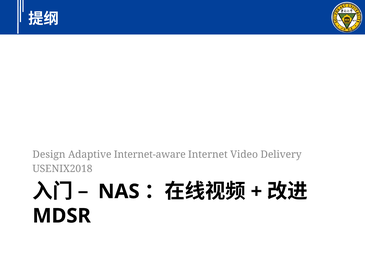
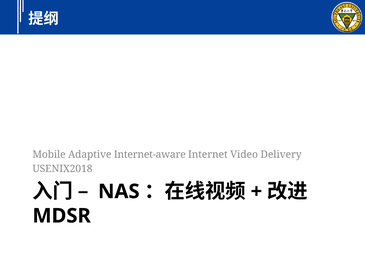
Design: Design -> Mobile (49, 154)
